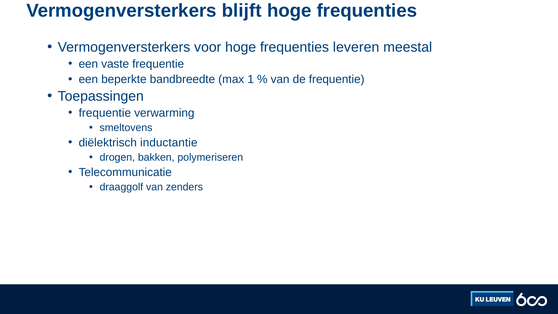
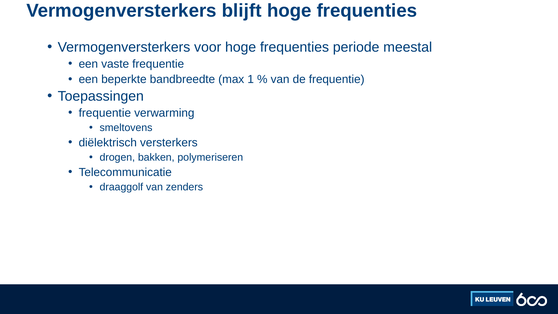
leveren: leveren -> periode (356, 47)
inductantie: inductantie -> versterkers (169, 142)
